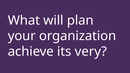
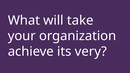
plan: plan -> take (80, 20)
